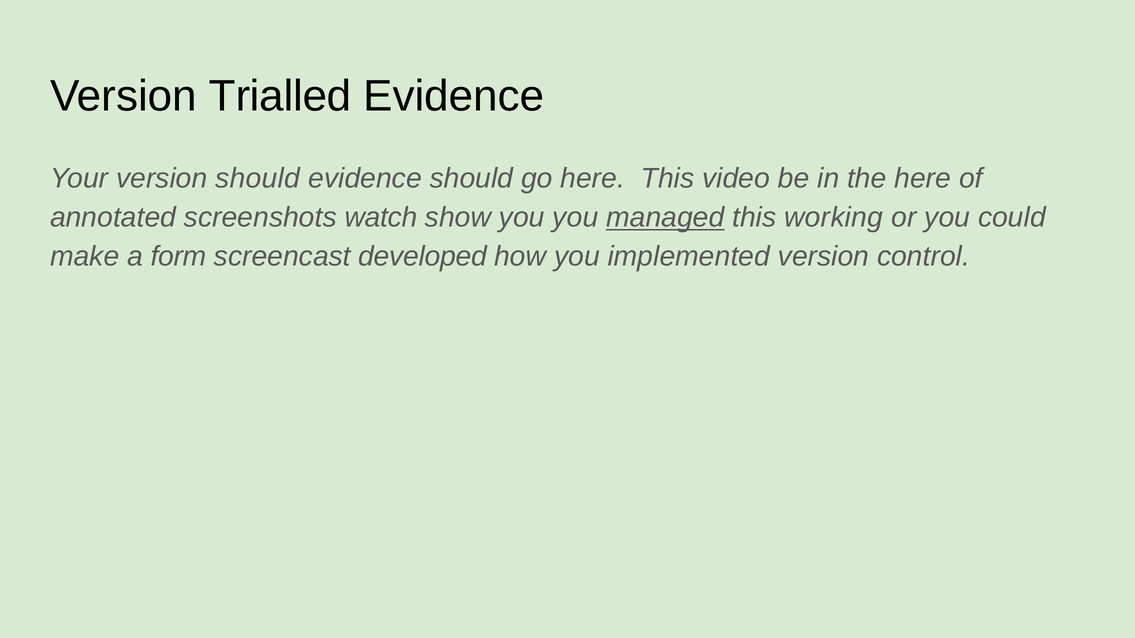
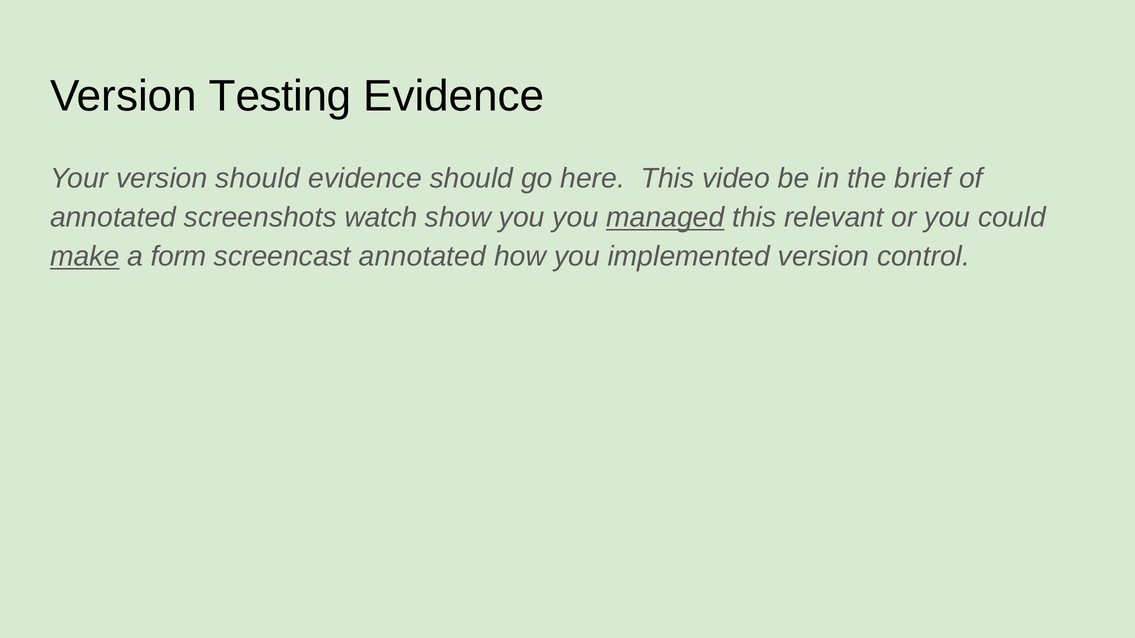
Trialled: Trialled -> Testing (280, 96)
the here: here -> brief (923, 178)
working: working -> relevant (834, 218)
make underline: none -> present (85, 257)
screencast developed: developed -> annotated (422, 257)
